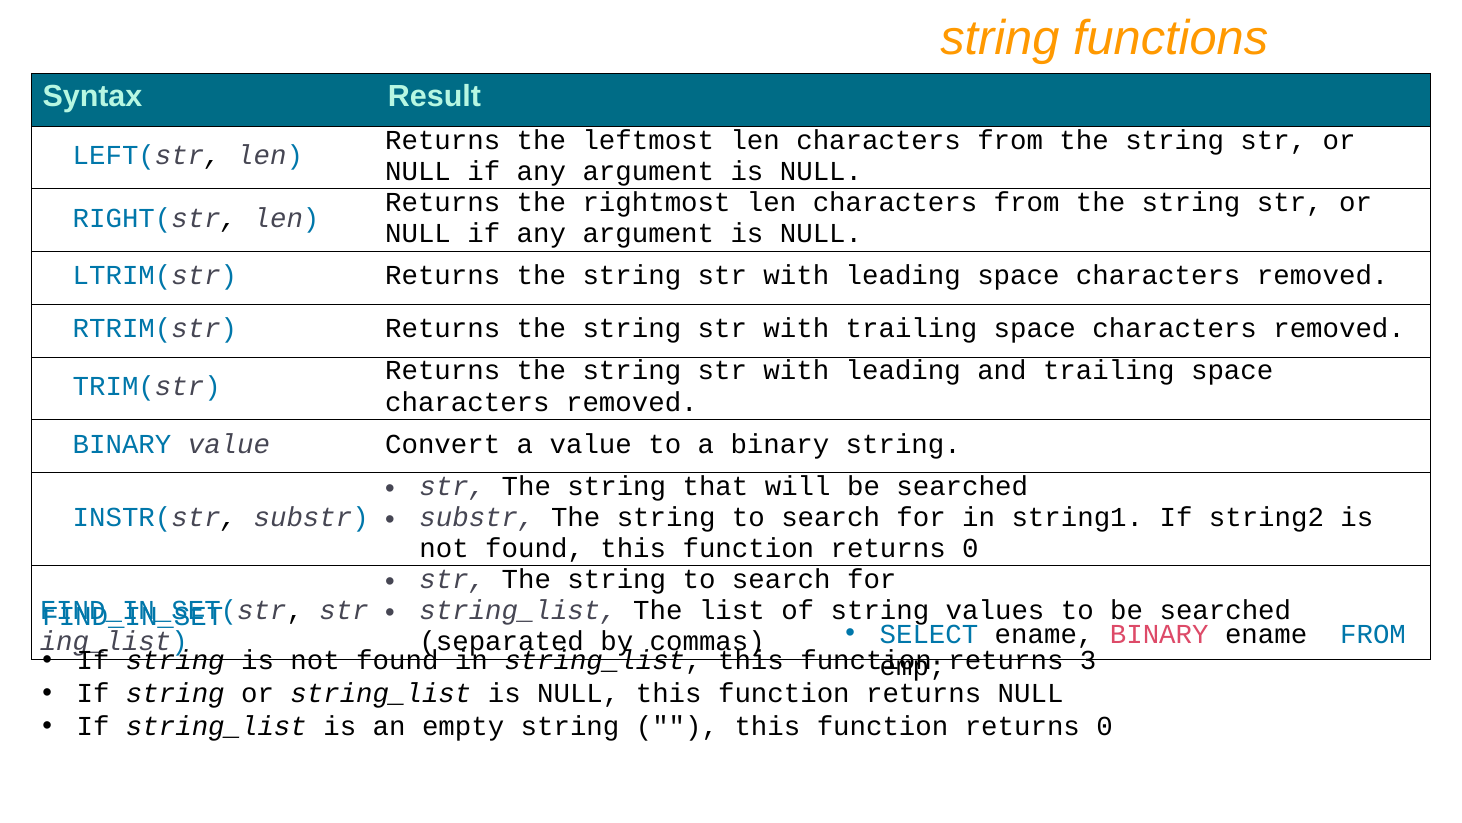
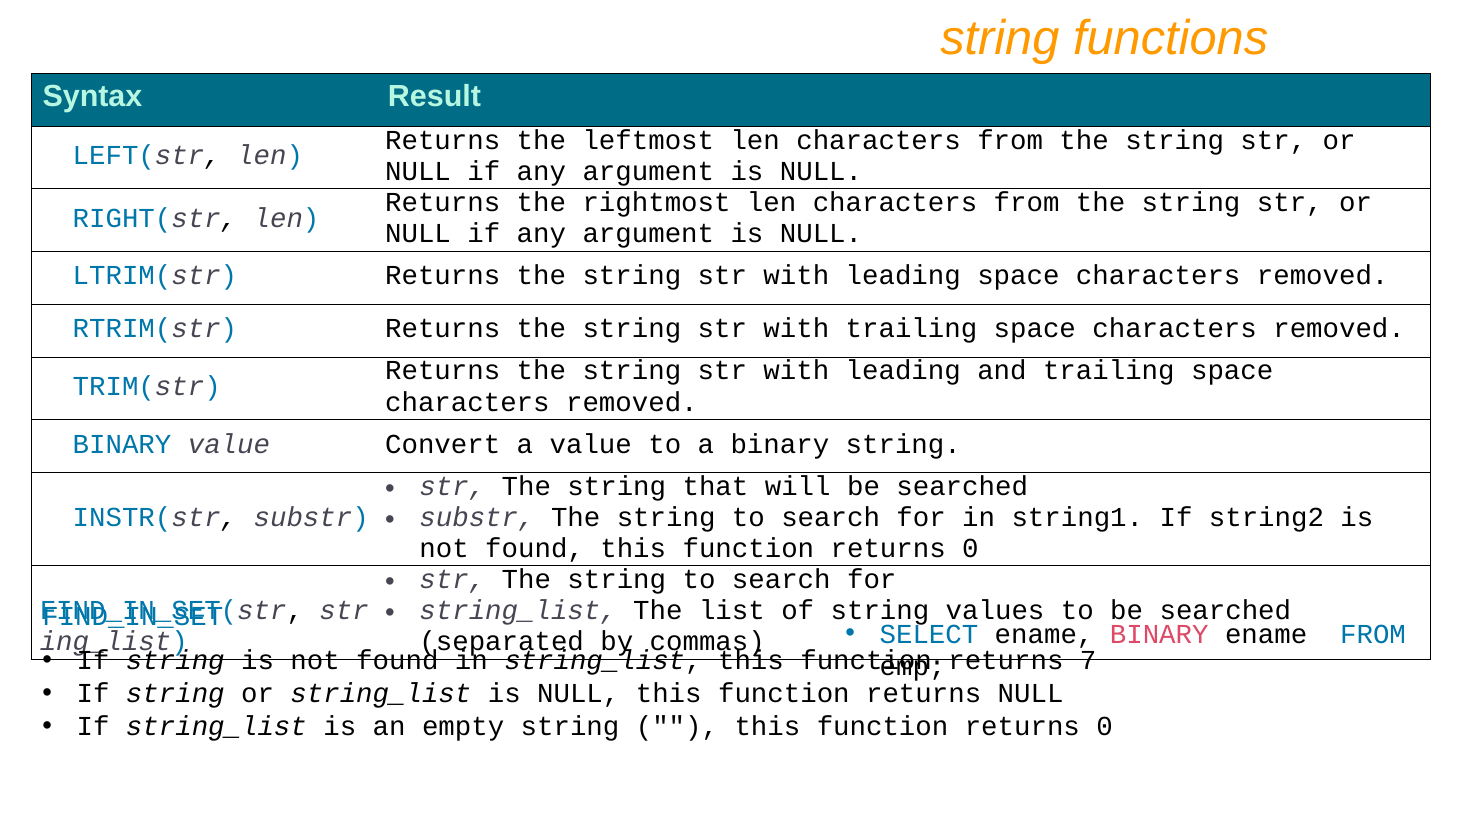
3: 3 -> 7 (1088, 660)
